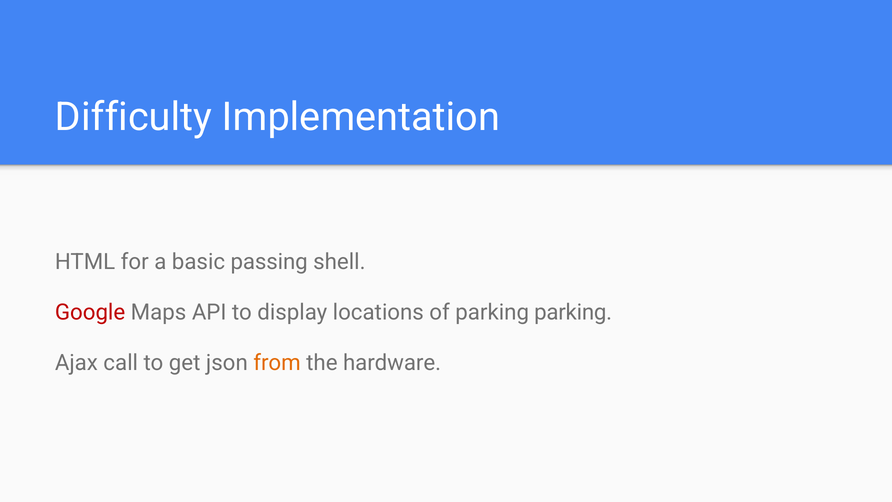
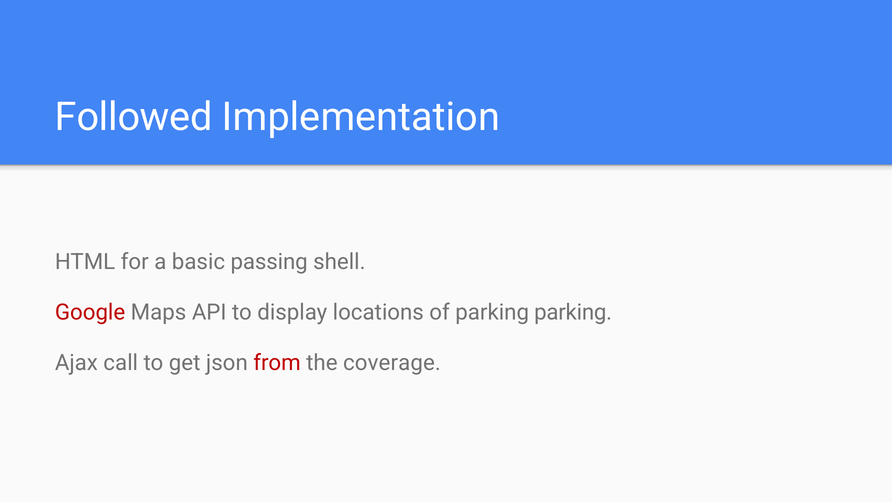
Difficulty: Difficulty -> Followed (134, 117)
from colour: orange -> red (277, 363)
hardware: hardware -> coverage (392, 363)
